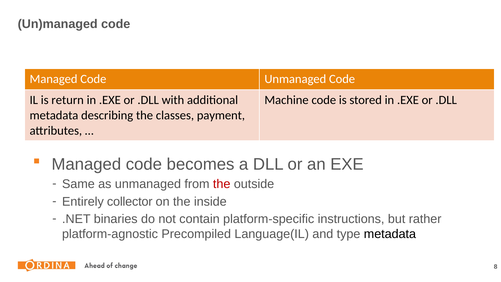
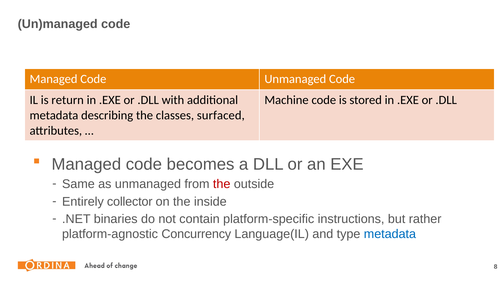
payment: payment -> surfaced (221, 115)
Precompiled: Precompiled -> Concurrency (196, 234)
metadata colour: black -> blue (390, 234)
